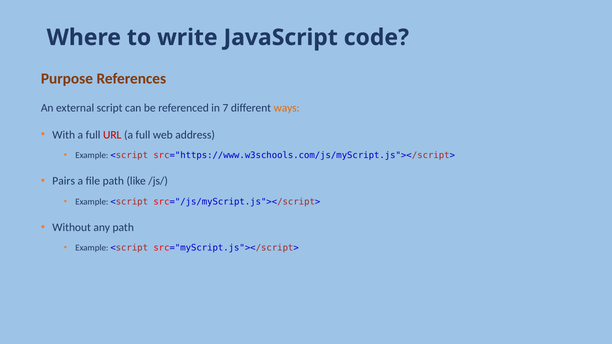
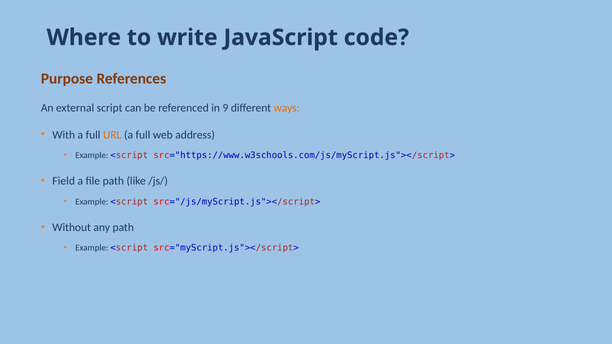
7: 7 -> 9 (226, 108)
URL colour: red -> orange (112, 135)
Pairs: Pairs -> Field (64, 181)
